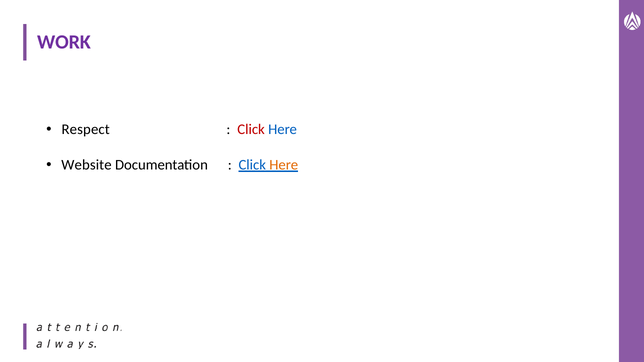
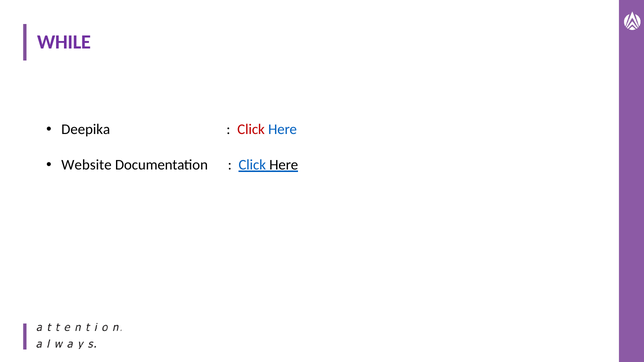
WORK: WORK -> WHILE (64, 42)
Respect: Respect -> Deepika (86, 129)
Here colour: orange -> black (284, 165)
